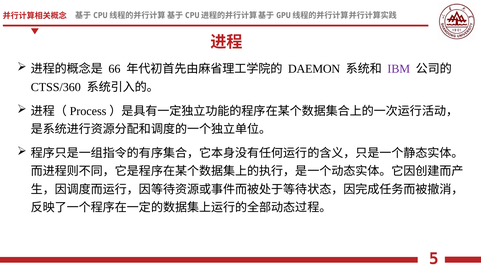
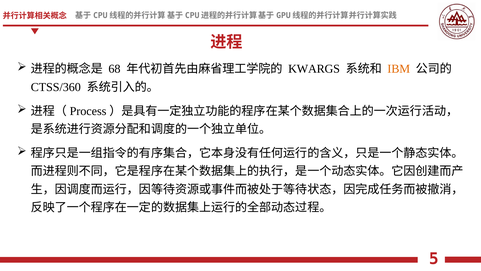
66: 66 -> 68 (114, 69)
DAEMON: DAEMON -> KWARGS (314, 69)
IBM colour: purple -> orange (399, 69)
